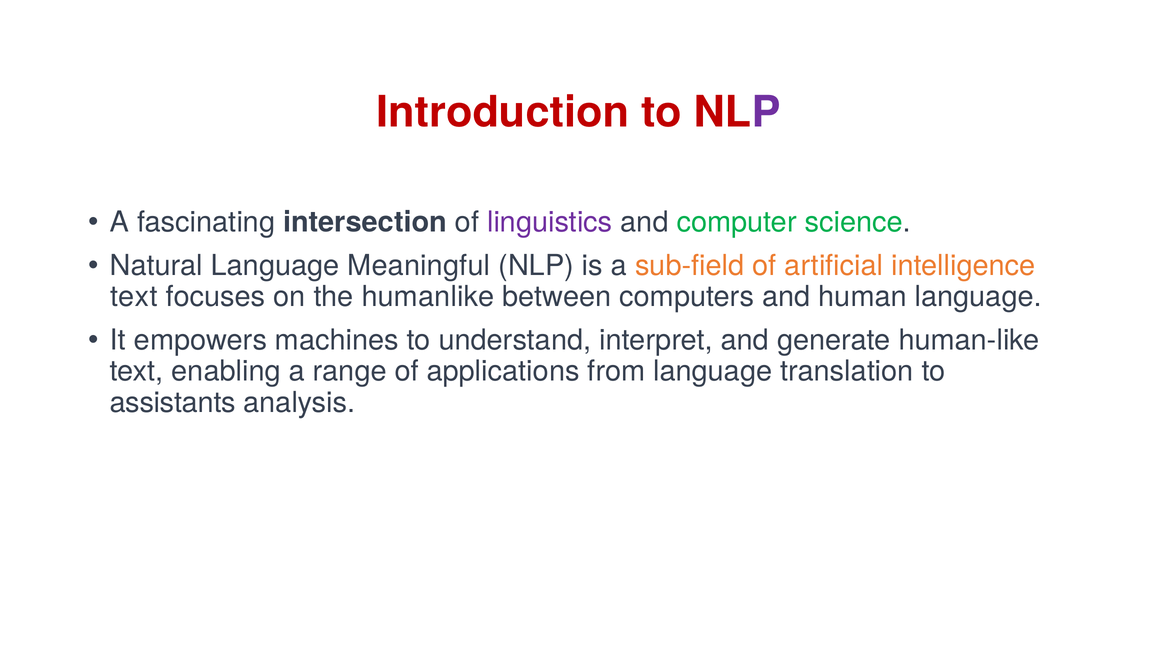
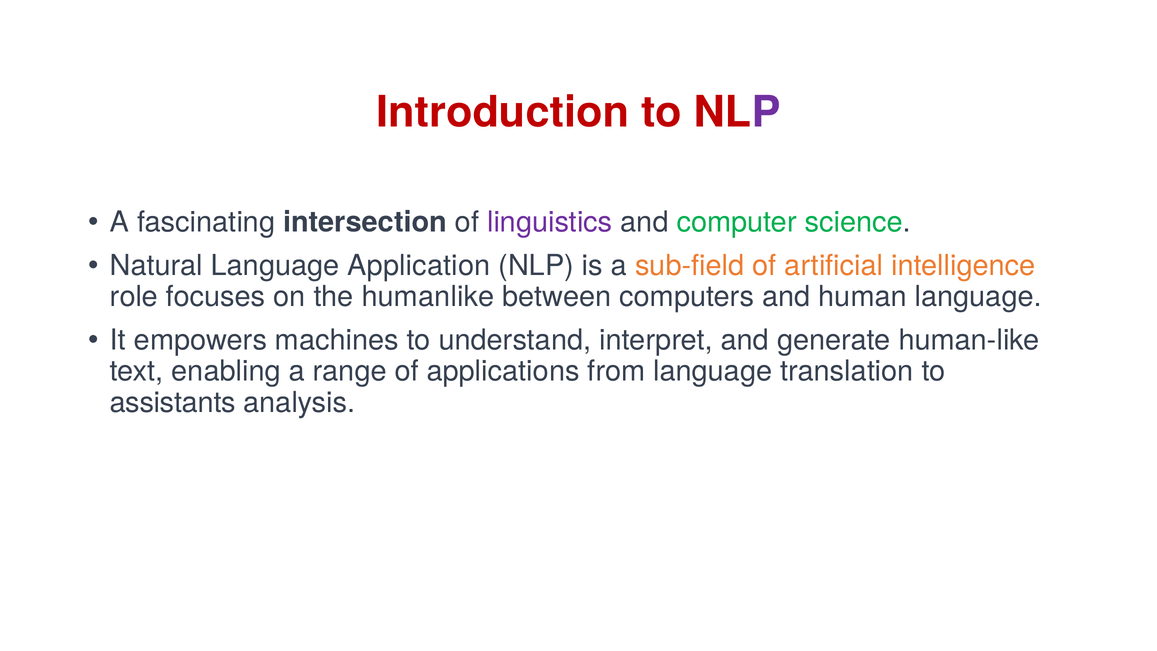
Meaningful: Meaningful -> Application (419, 266)
text: text -> role (134, 297)
